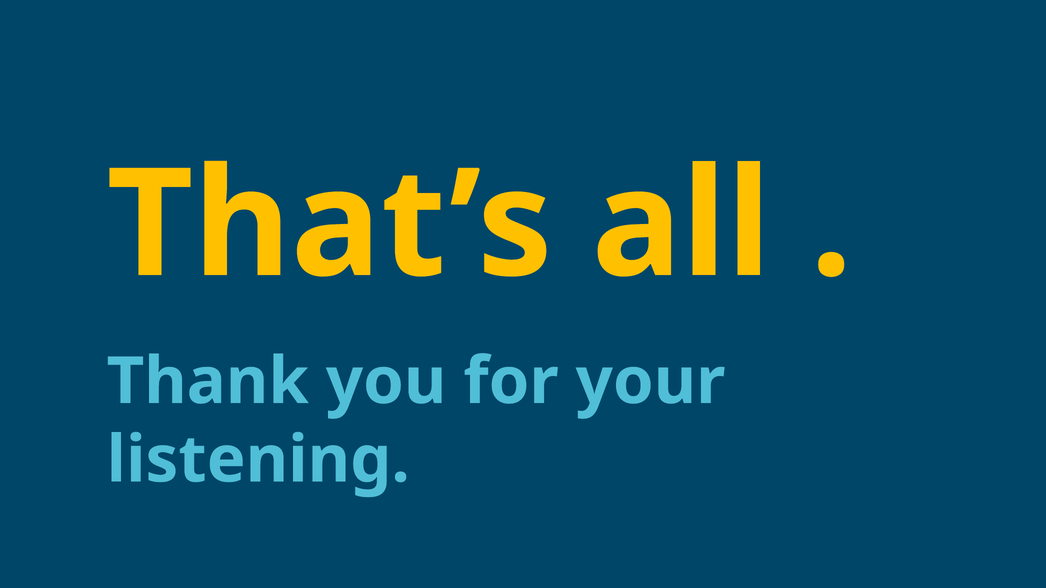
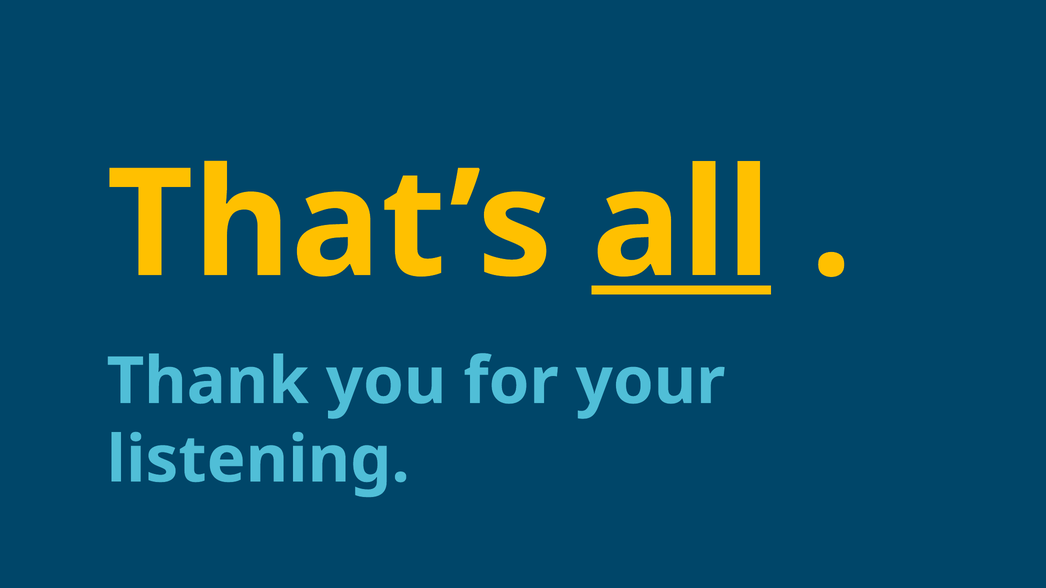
all underline: none -> present (681, 225)
